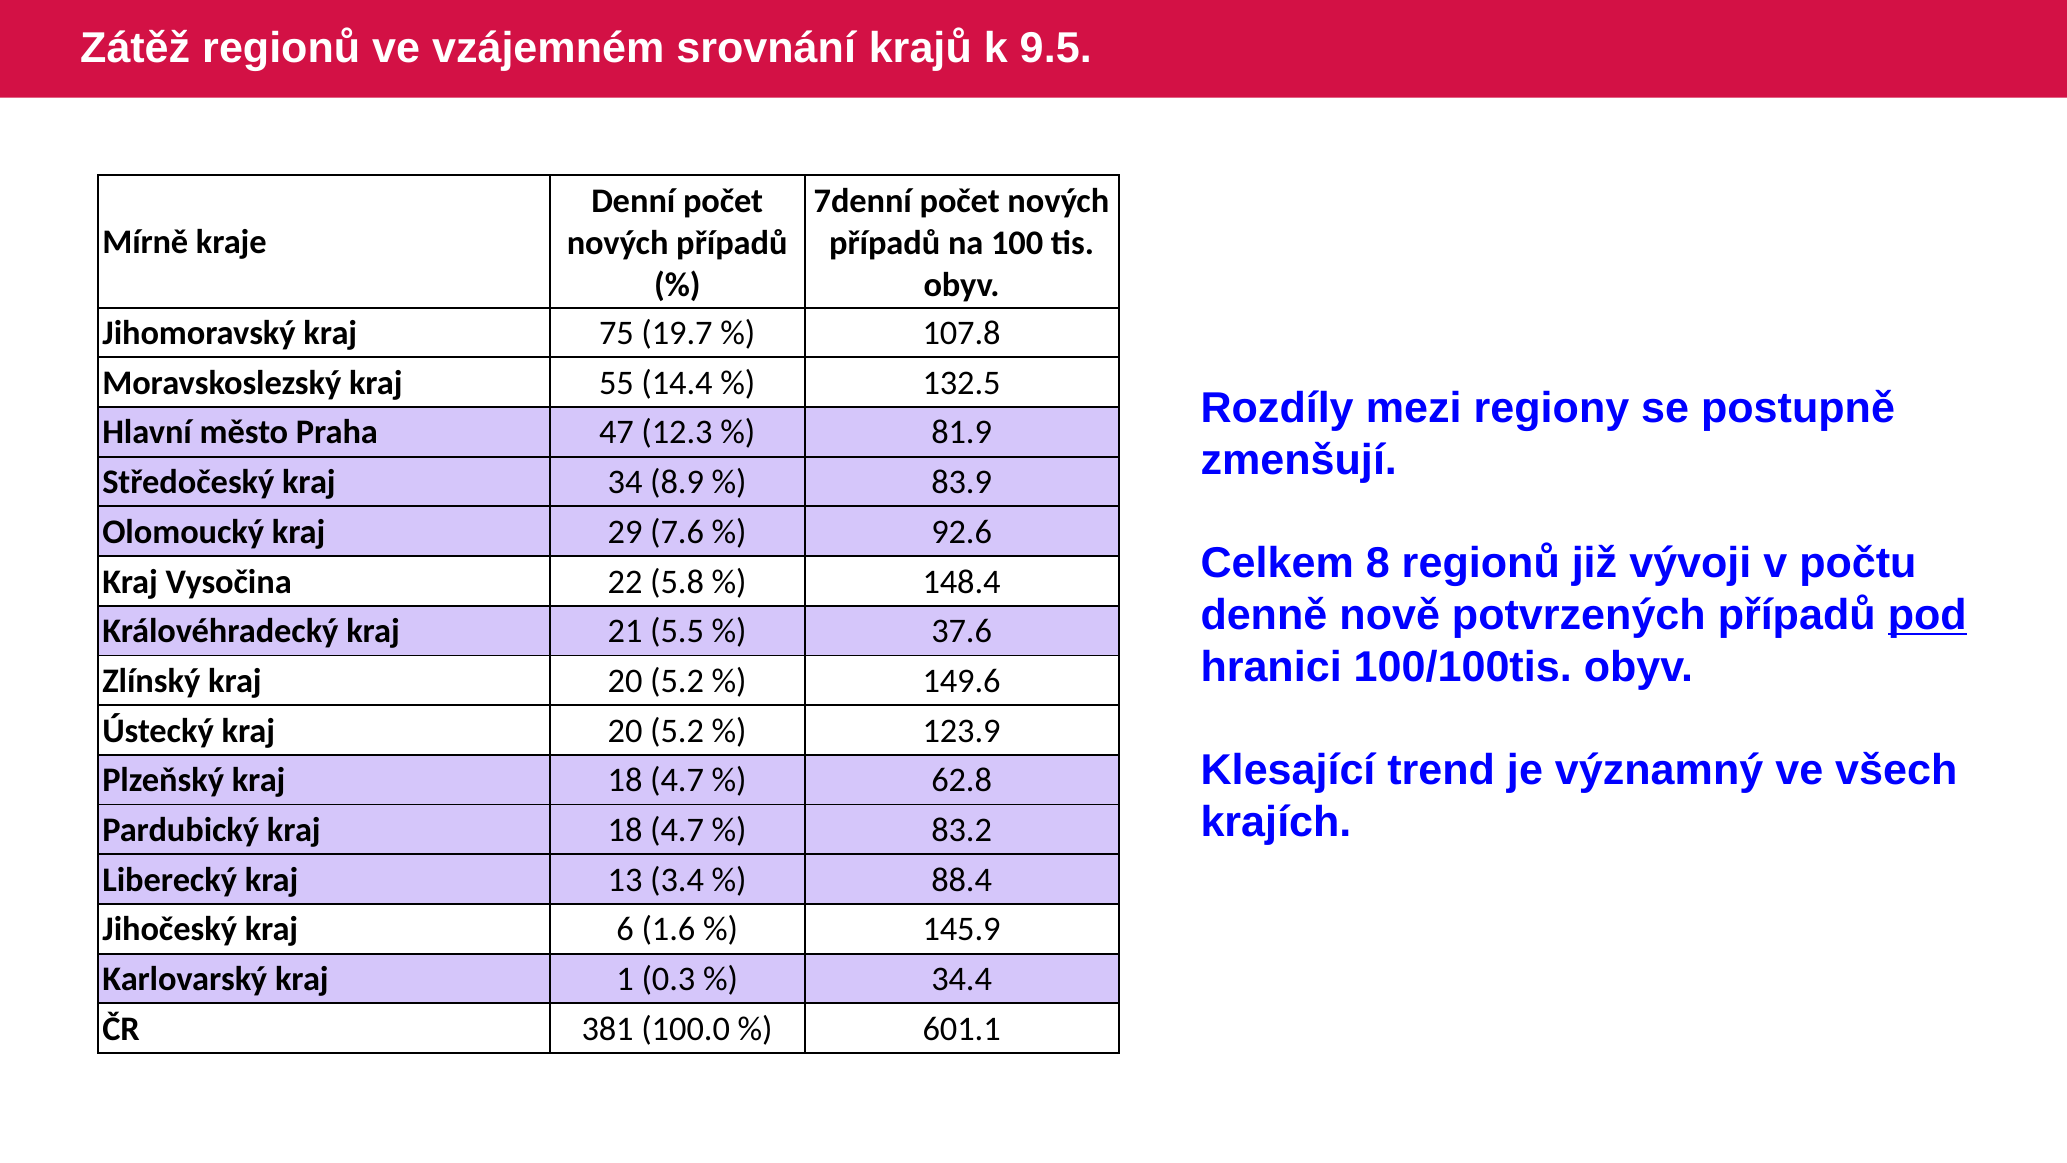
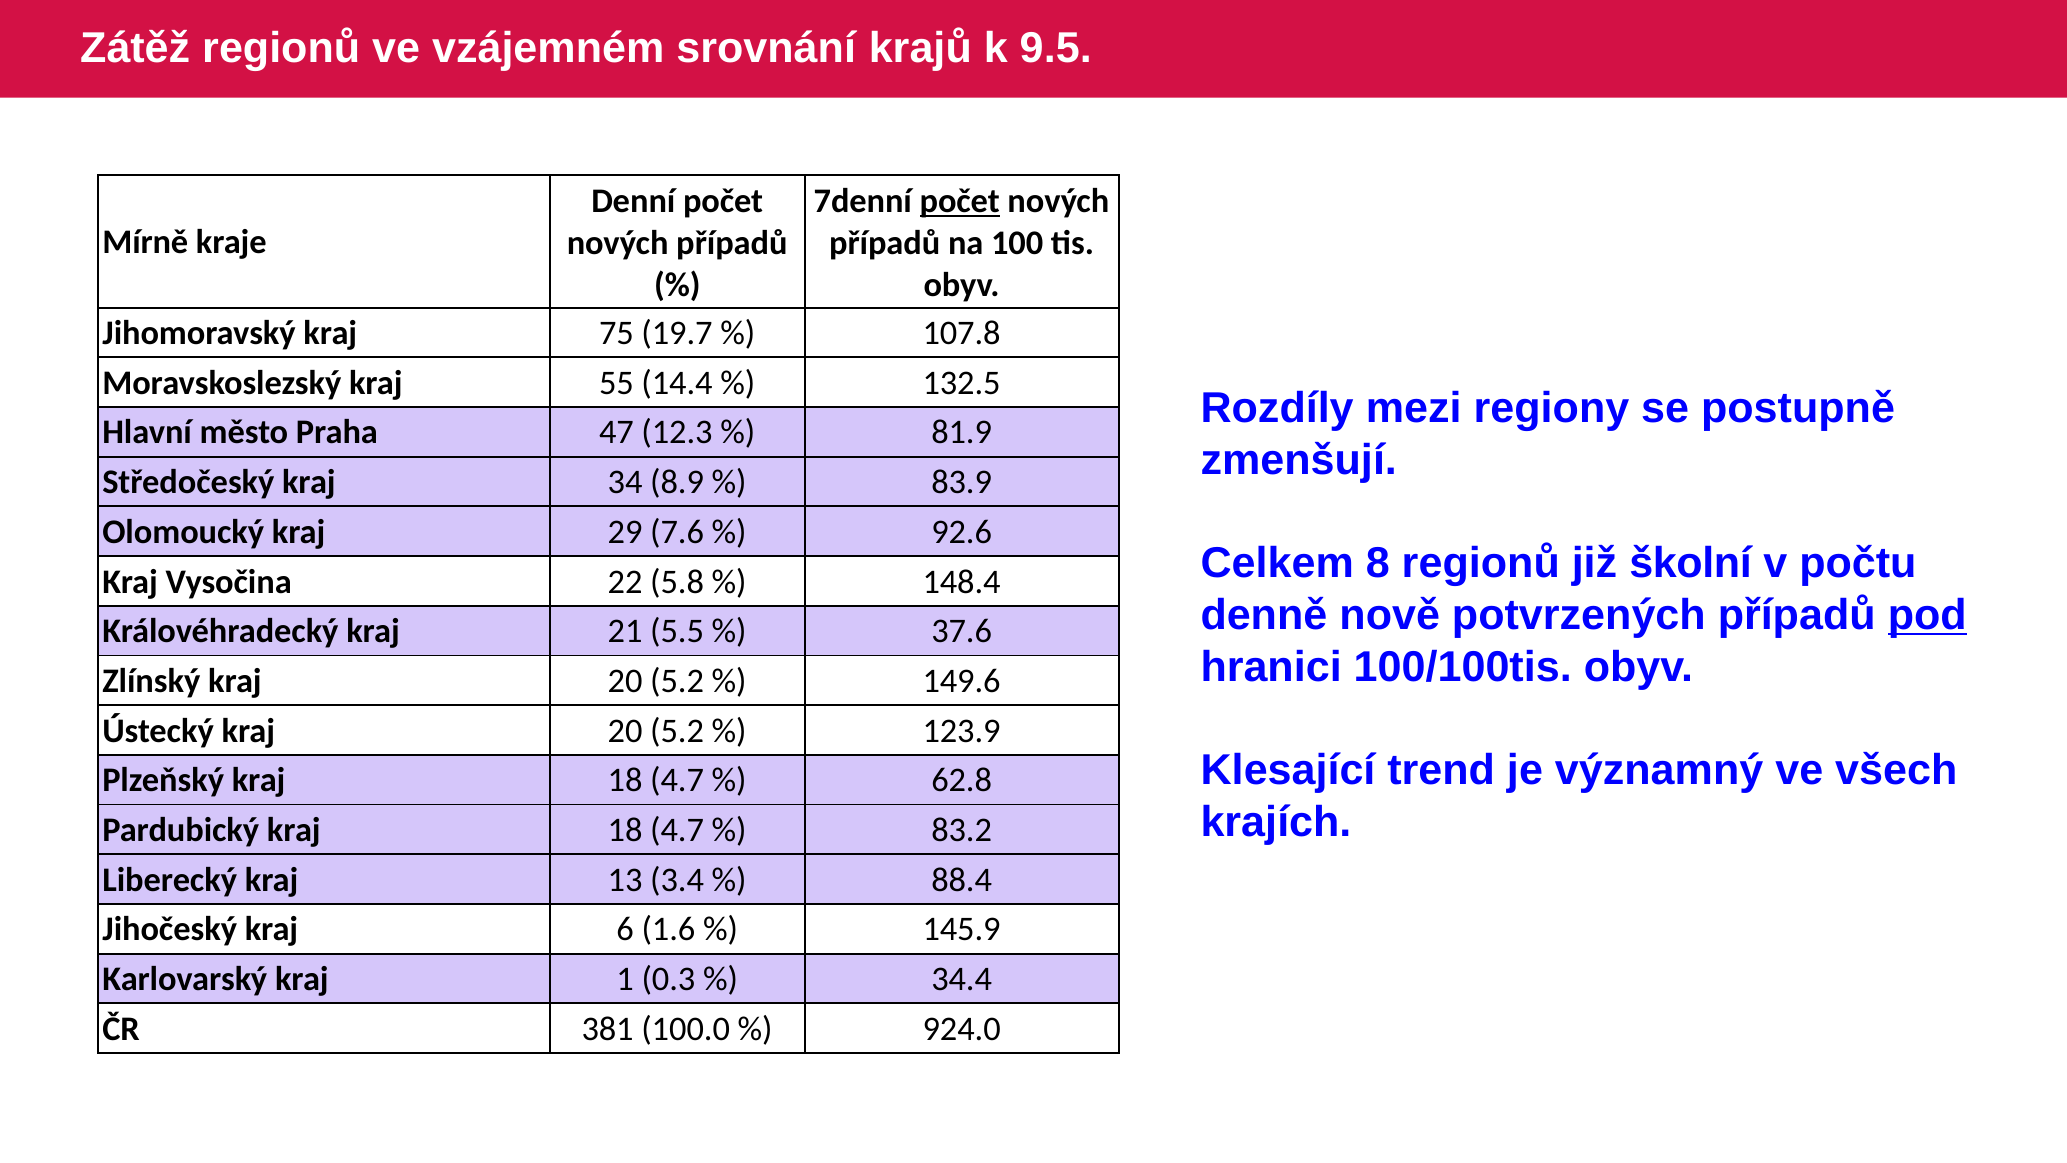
počet underline: none -> present (960, 201)
vývoji: vývoji -> školní (1691, 563)
601.1: 601.1 -> 924.0 (962, 1029)
